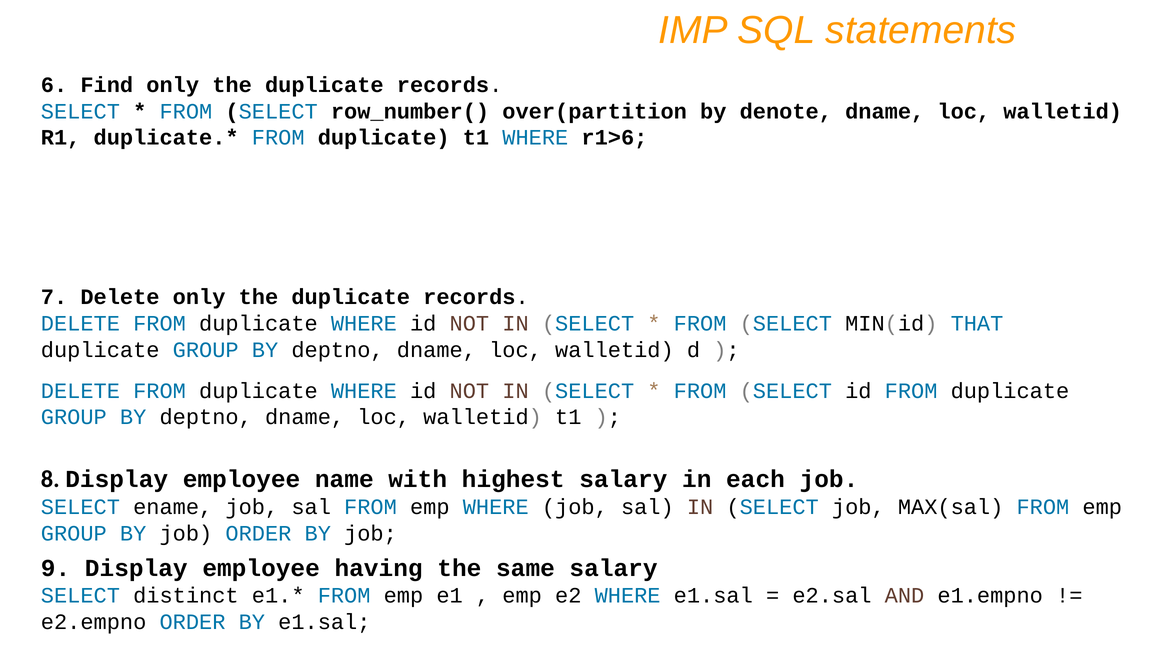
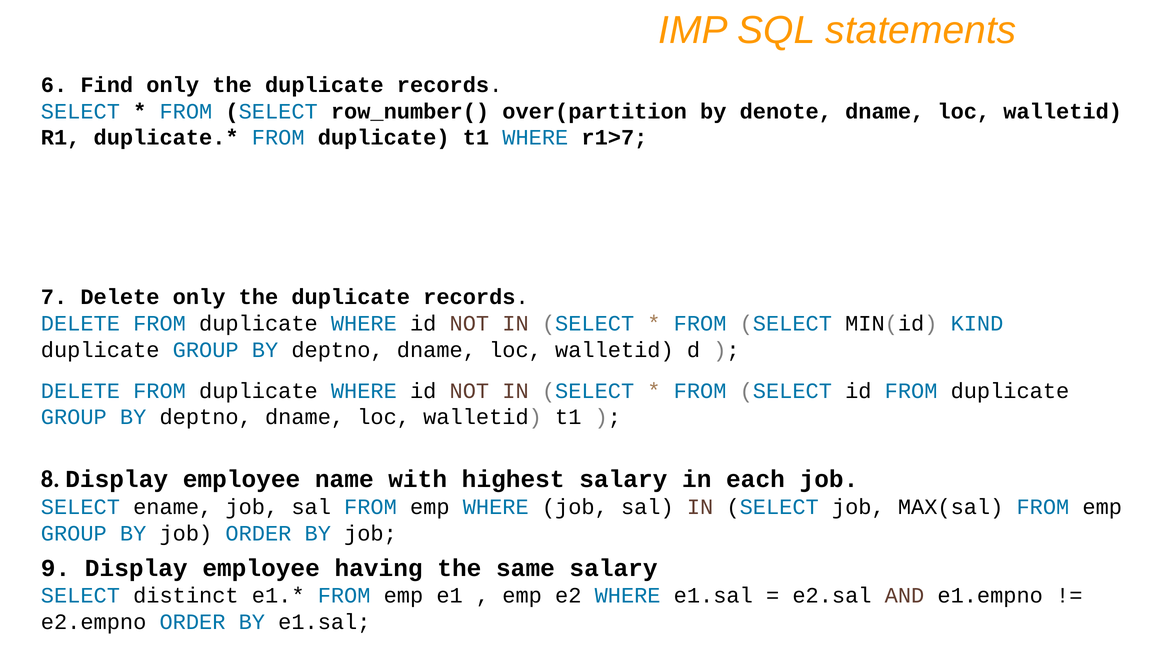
r1>6: r1>6 -> r1>7 (614, 138)
THAT: THAT -> KIND (977, 324)
